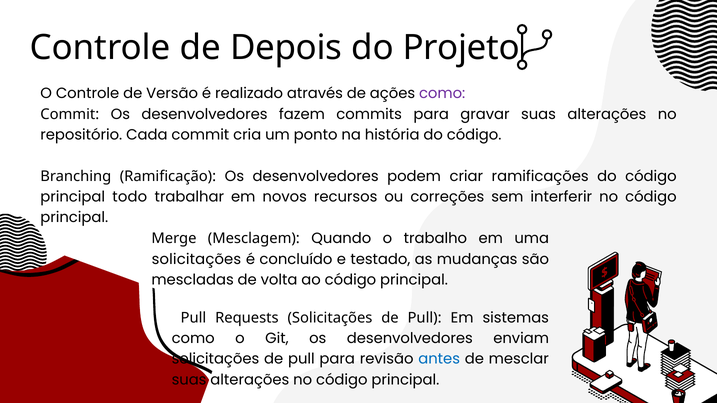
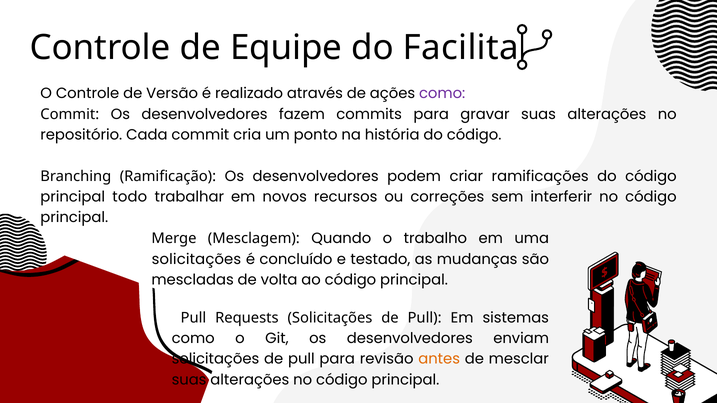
Depois: Depois -> Equipe (286, 48)
Projeto: Projeto -> Facilita (461, 48)
antes colour: blue -> orange (439, 359)
